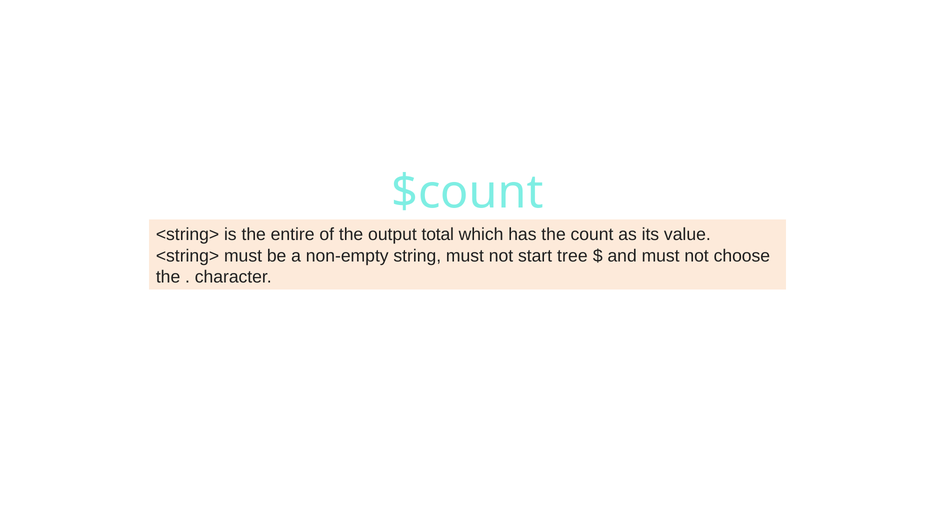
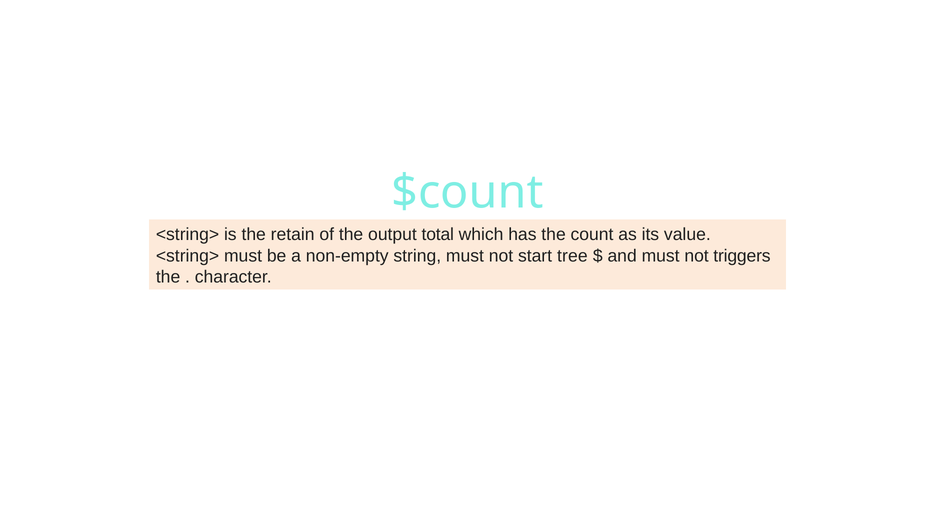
entire: entire -> retain (293, 235)
choose: choose -> triggers (742, 256)
